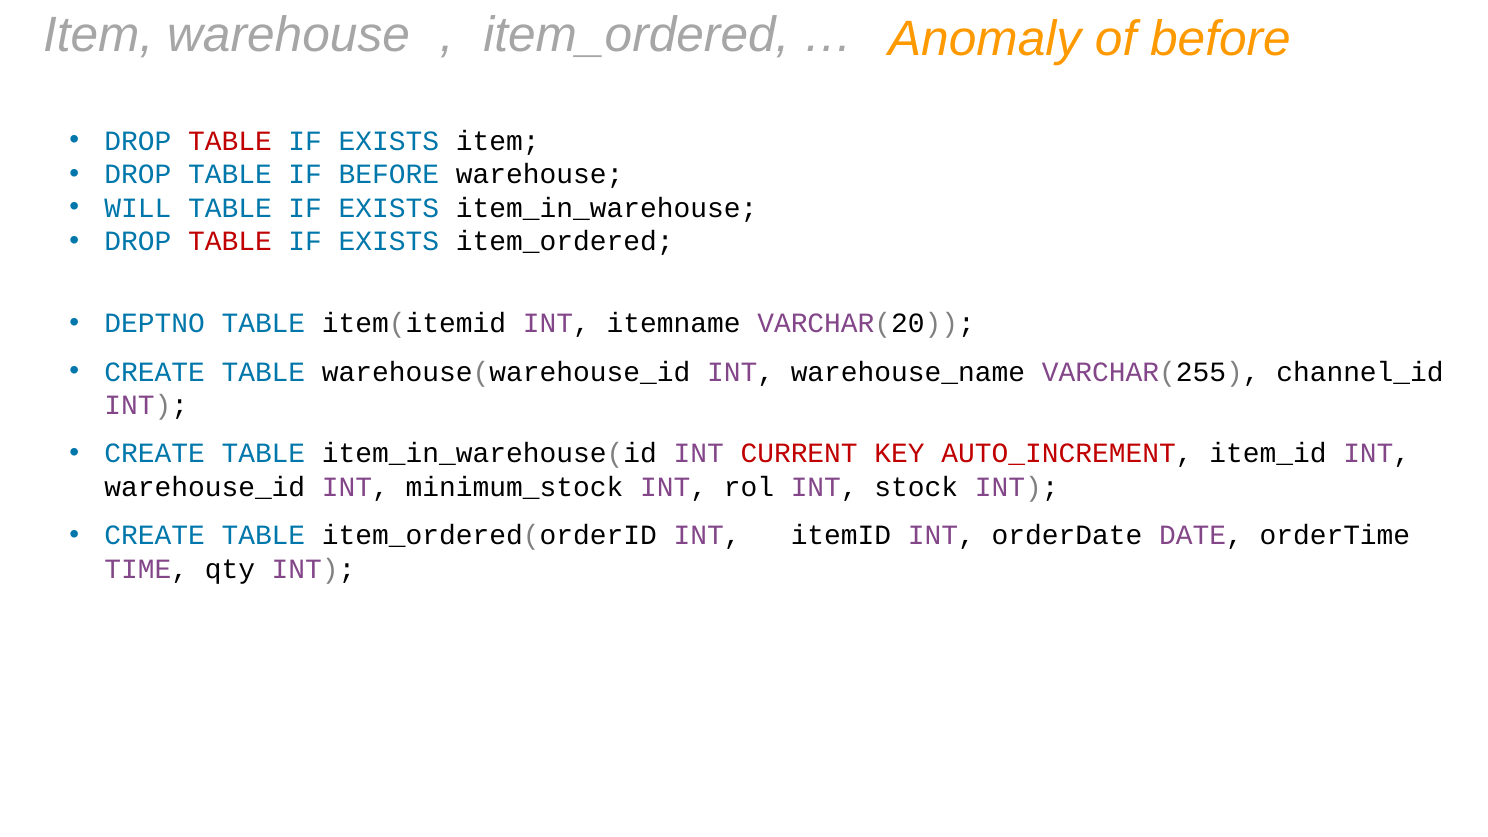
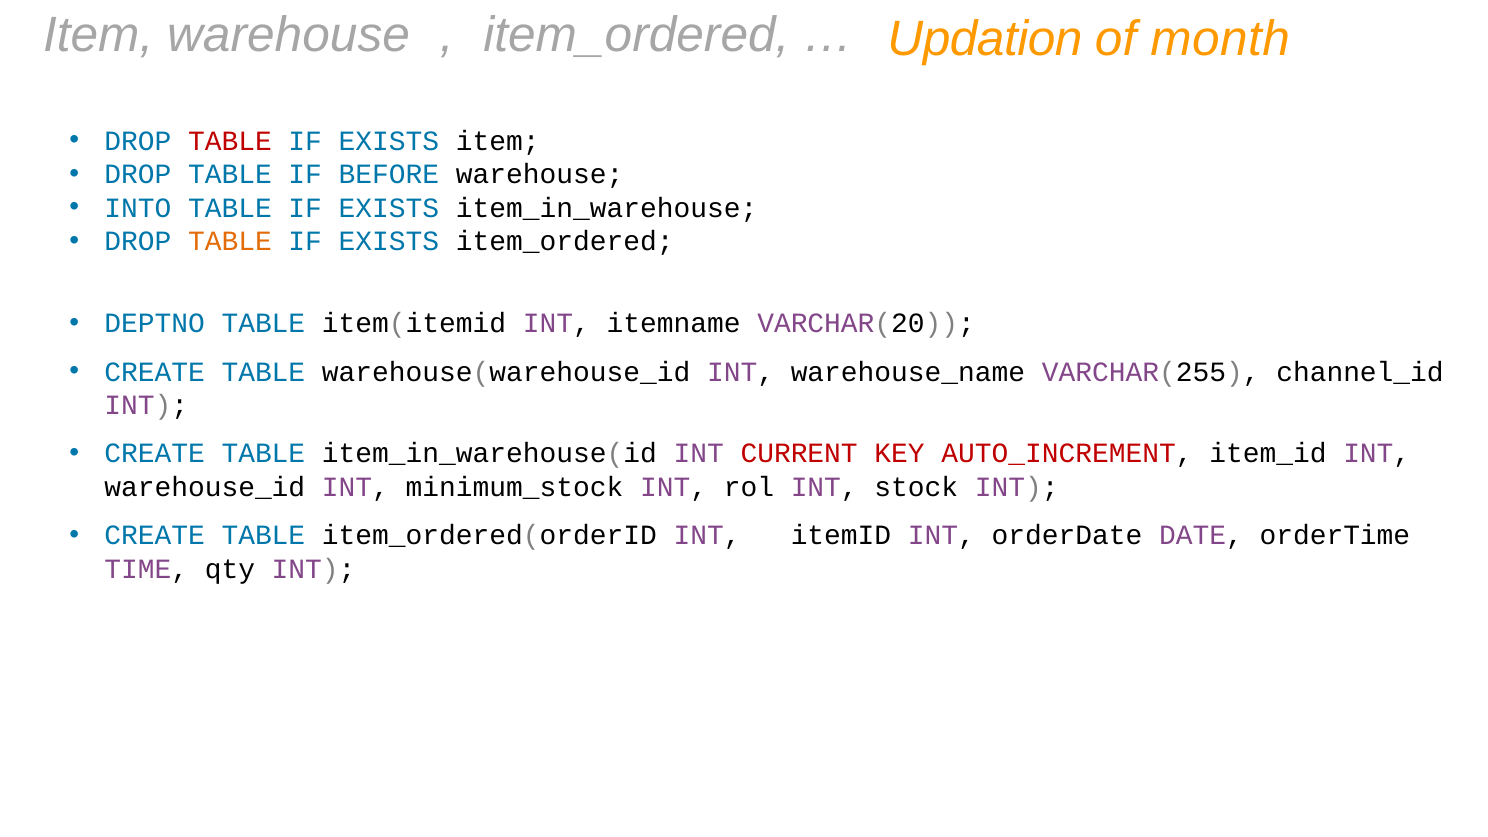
Anomaly: Anomaly -> Updation (985, 39)
of before: before -> month (1220, 39)
WILL: WILL -> INTO (138, 208)
TABLE colour: red -> orange (230, 242)
